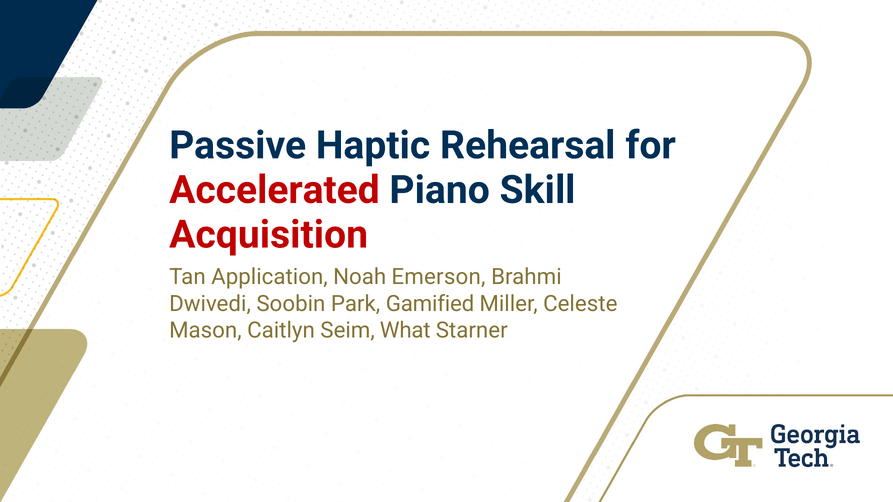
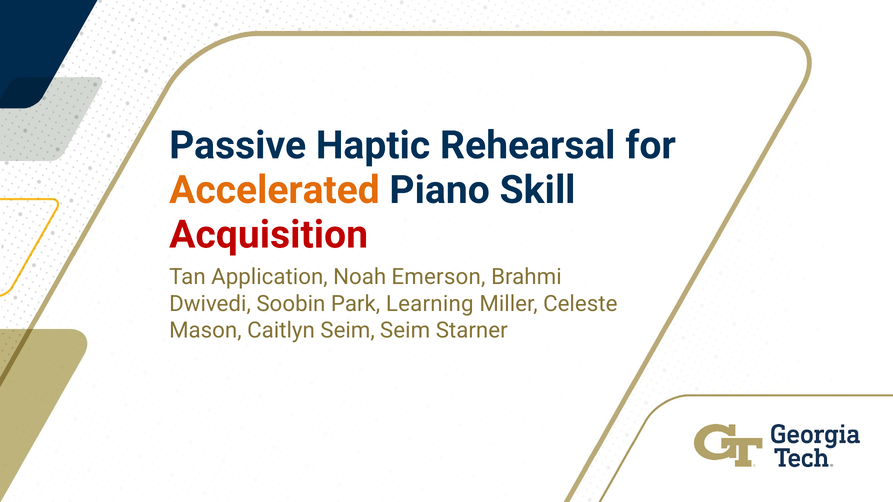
Accelerated colour: red -> orange (274, 190)
Gamified: Gamified -> Learning (430, 304)
Seim What: What -> Seim (405, 331)
